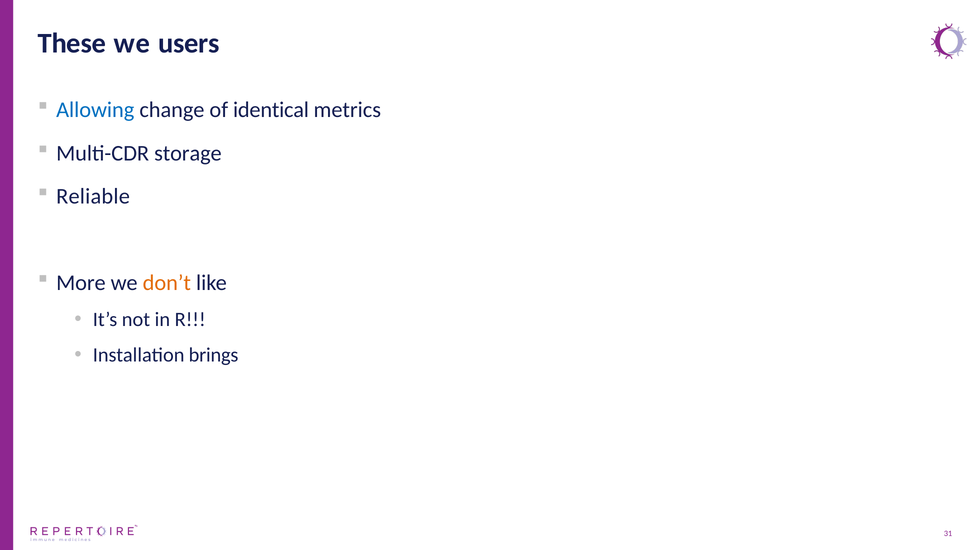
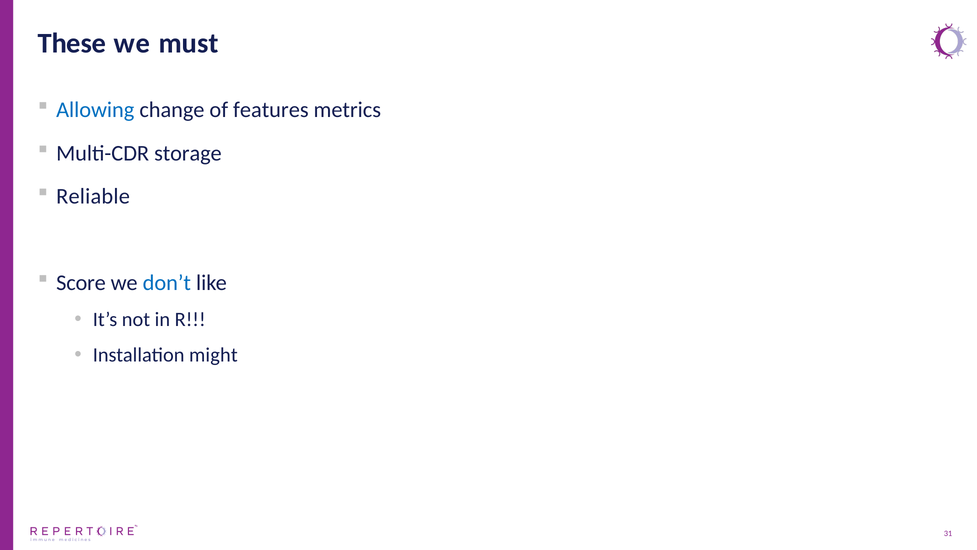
users: users -> must (189, 43)
identical: identical -> features (271, 110)
More: More -> Score (81, 283)
don’t colour: orange -> blue (167, 283)
brings: brings -> might (213, 355)
